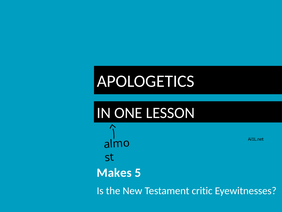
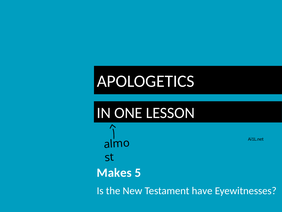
critic: critic -> have (202, 190)
